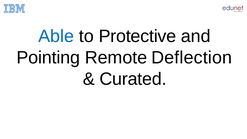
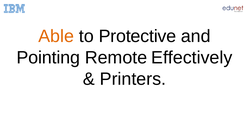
Able colour: blue -> orange (56, 36)
Deflection: Deflection -> Effectively (192, 58)
Curated: Curated -> Printers (133, 79)
